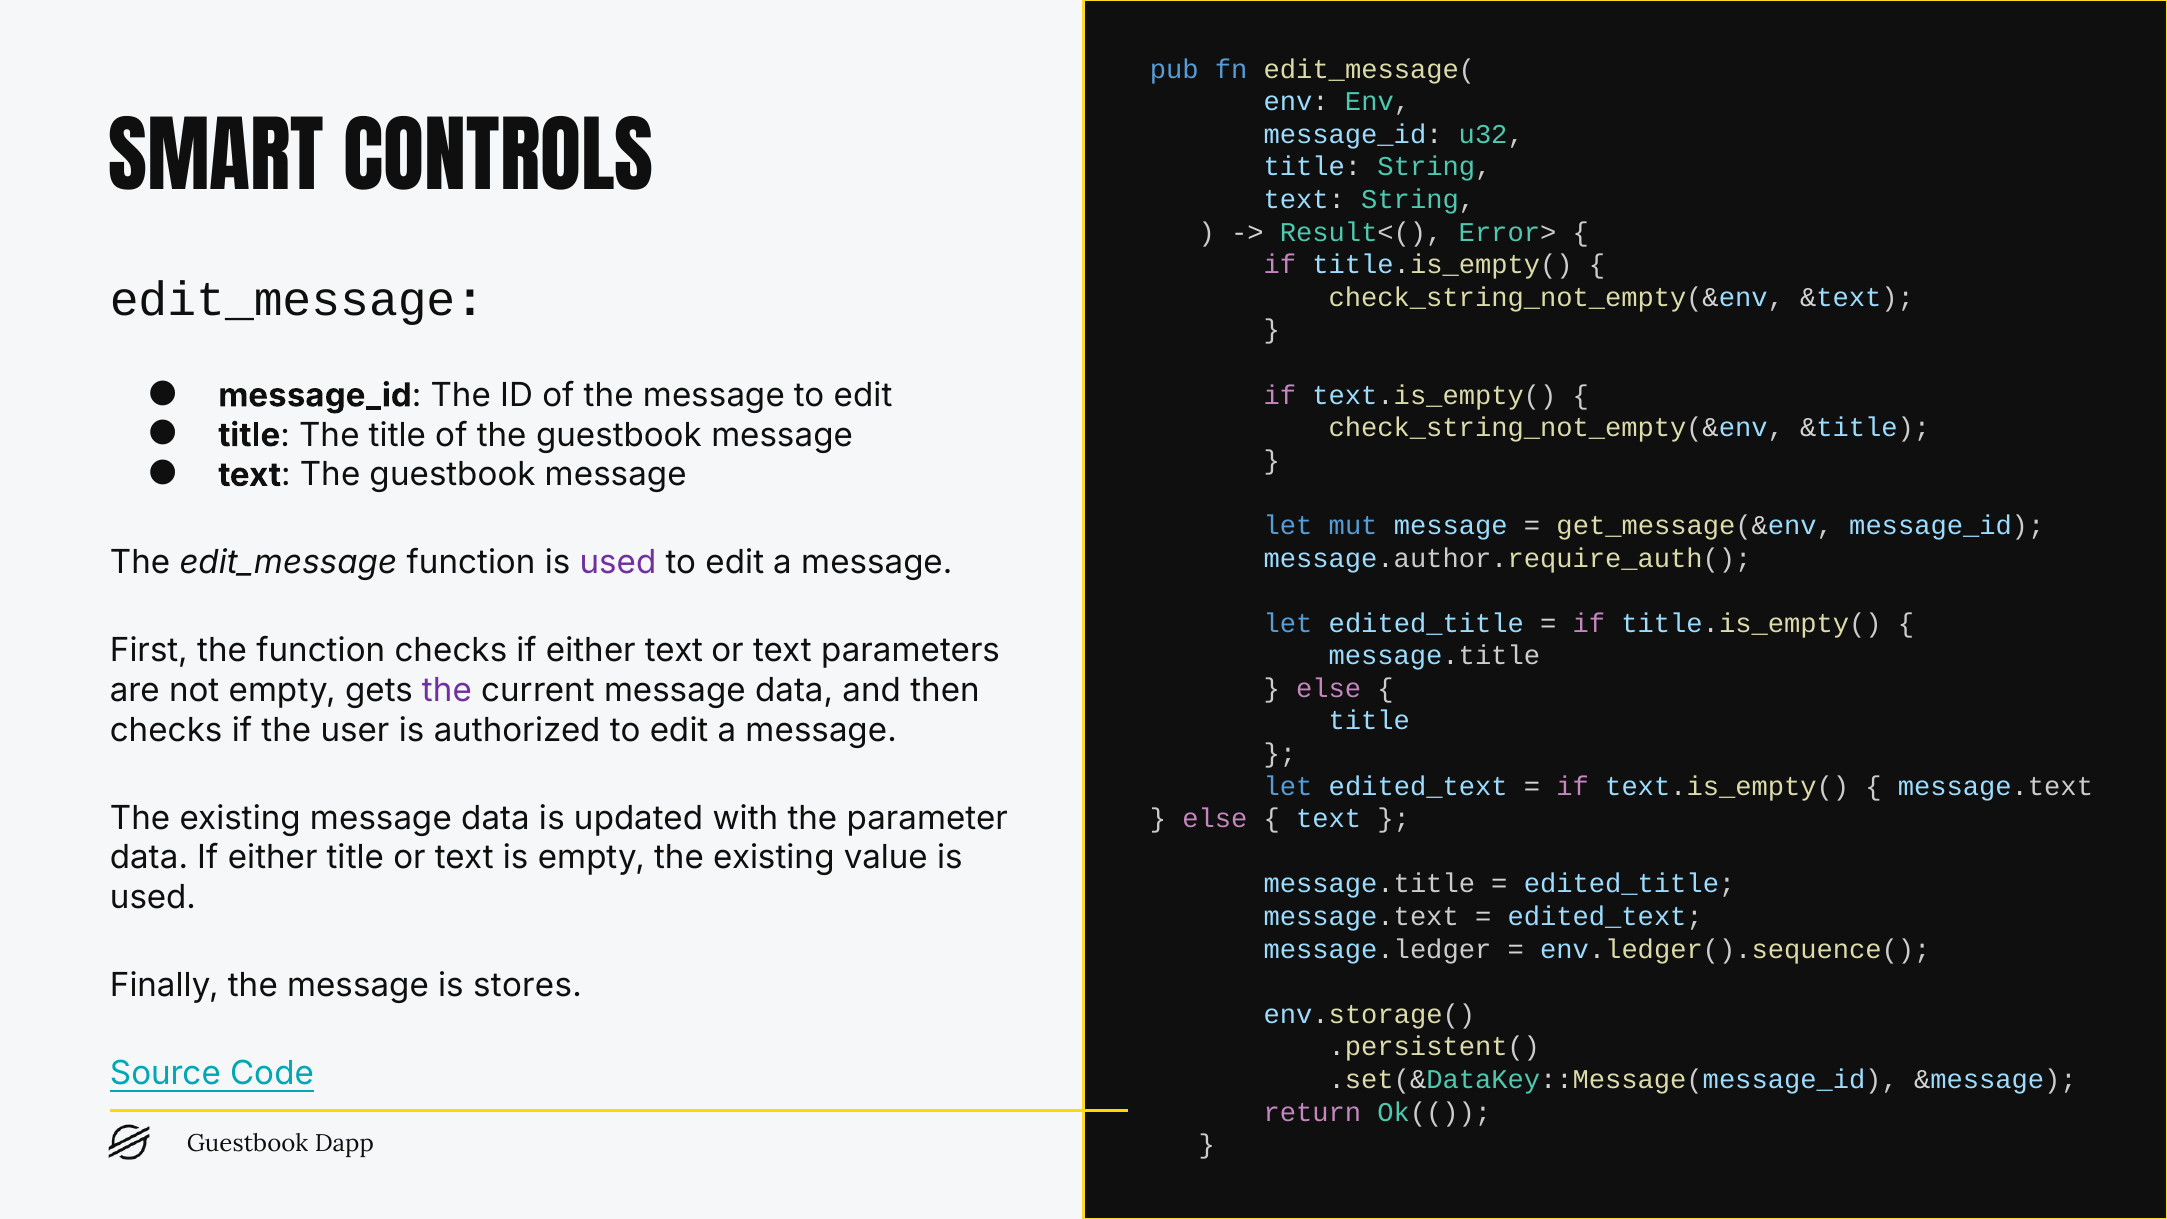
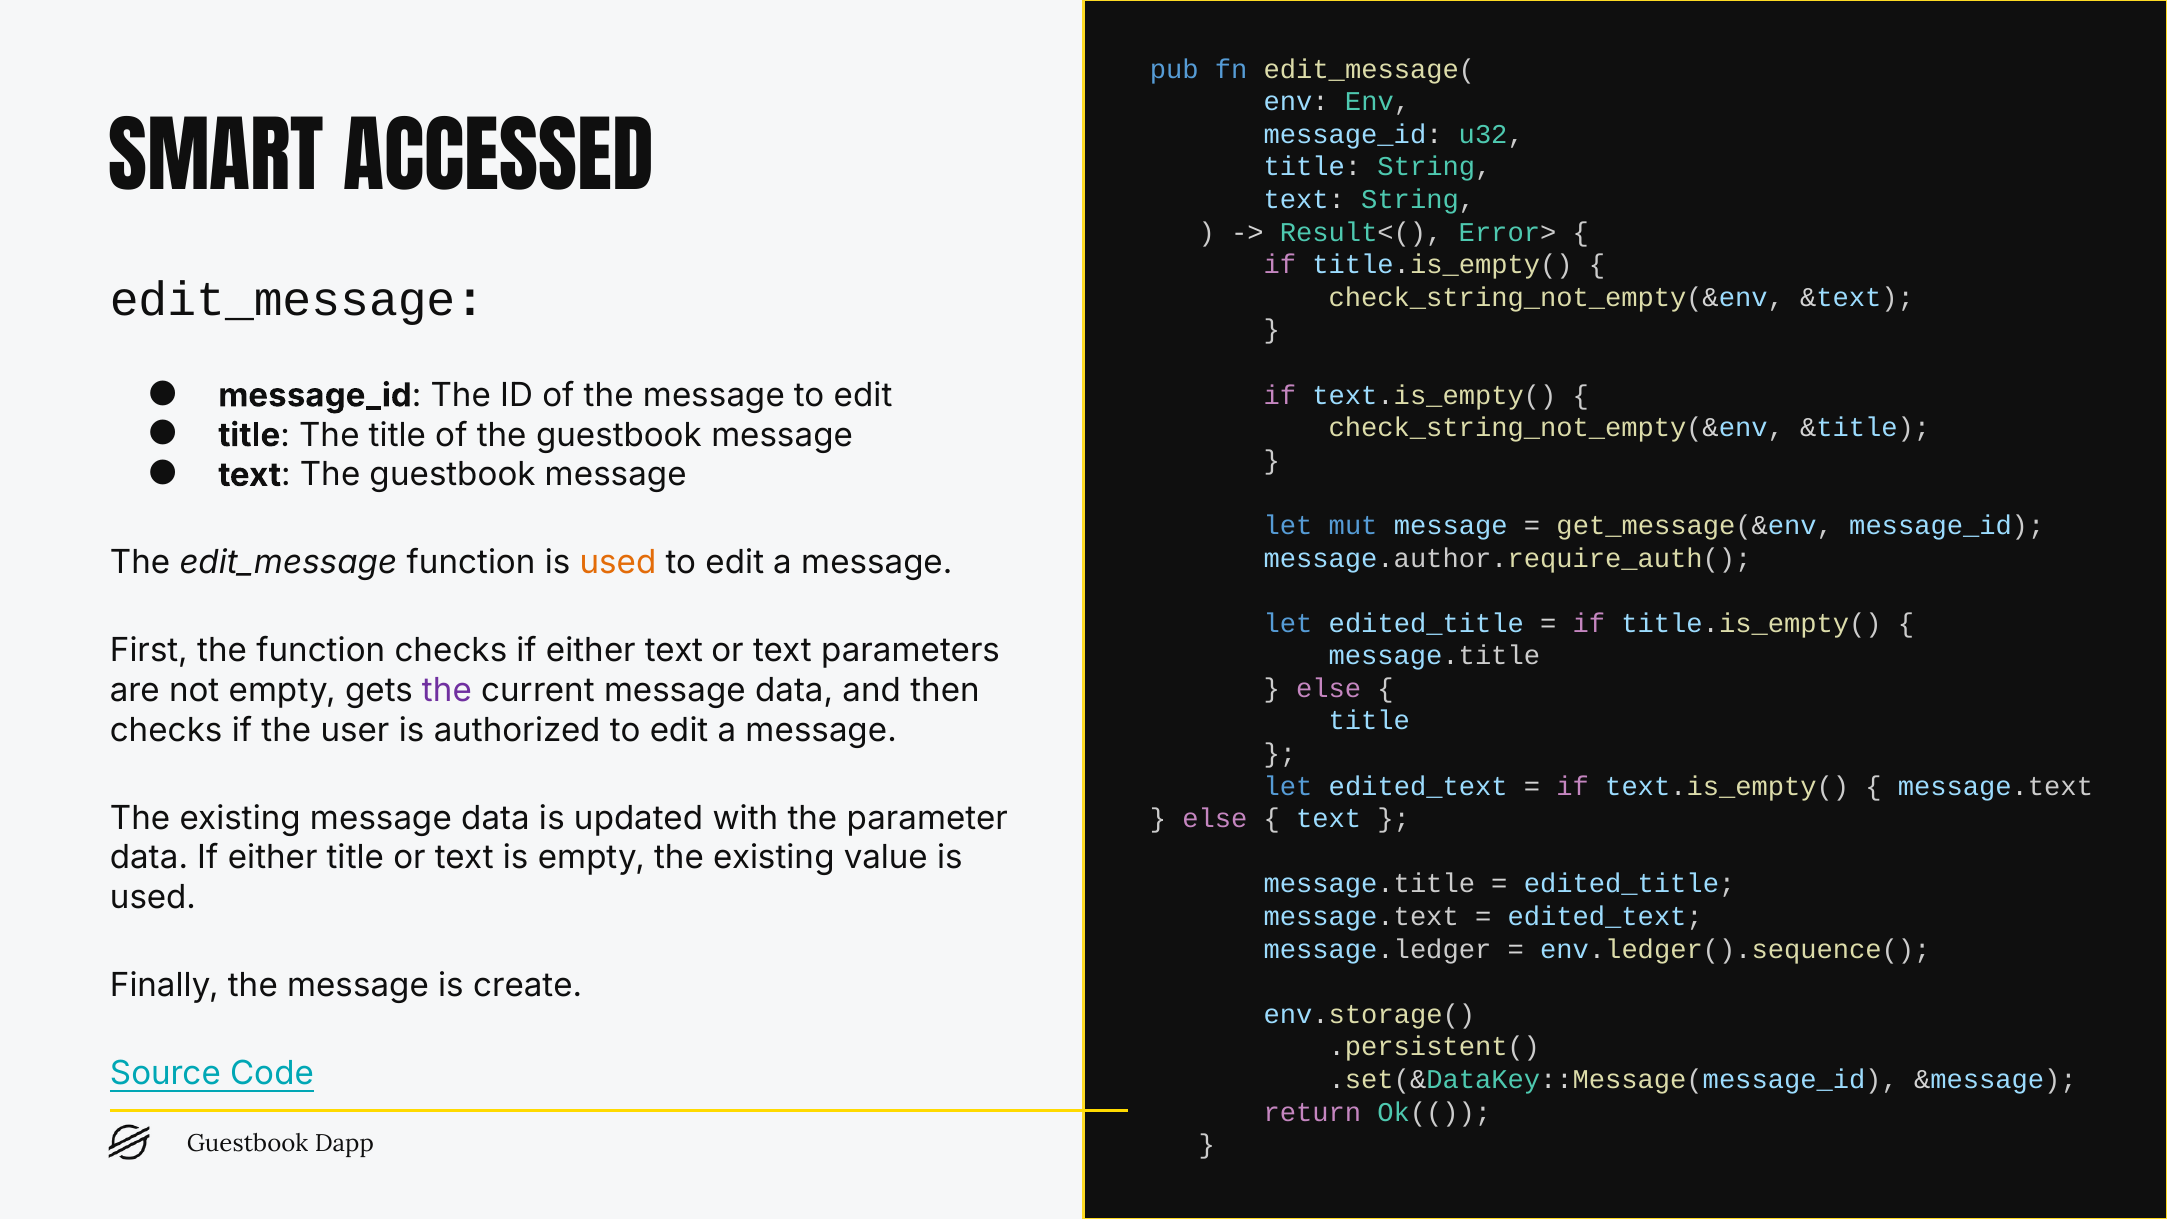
CONTROLS: CONTROLS -> ACCESSED (499, 162)
used colour: purple -> orange (618, 563)
stores: stores -> create (528, 985)
